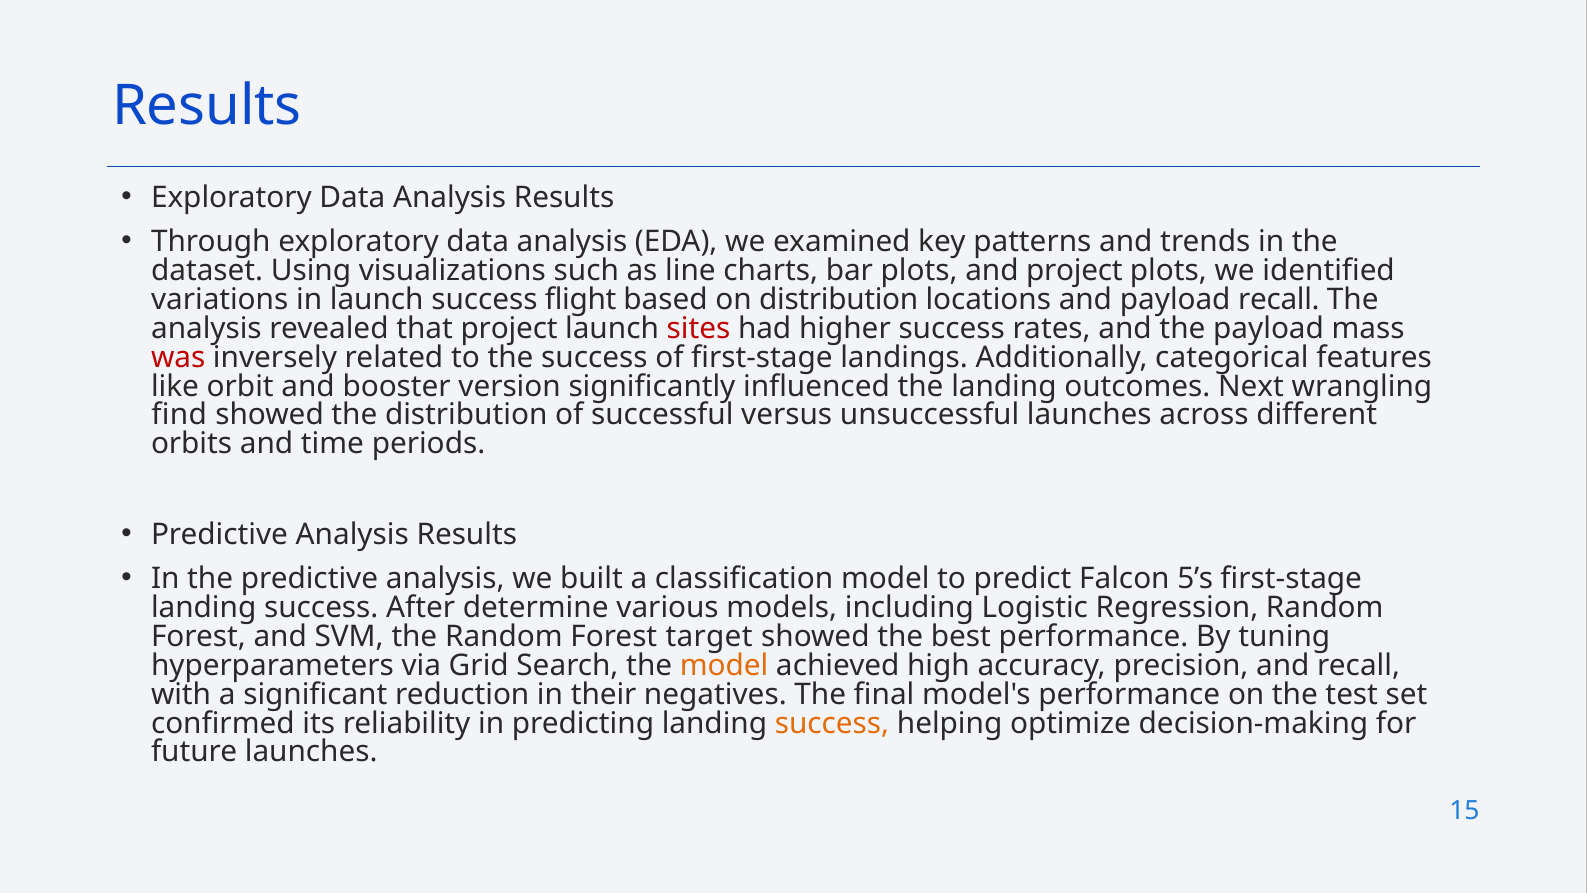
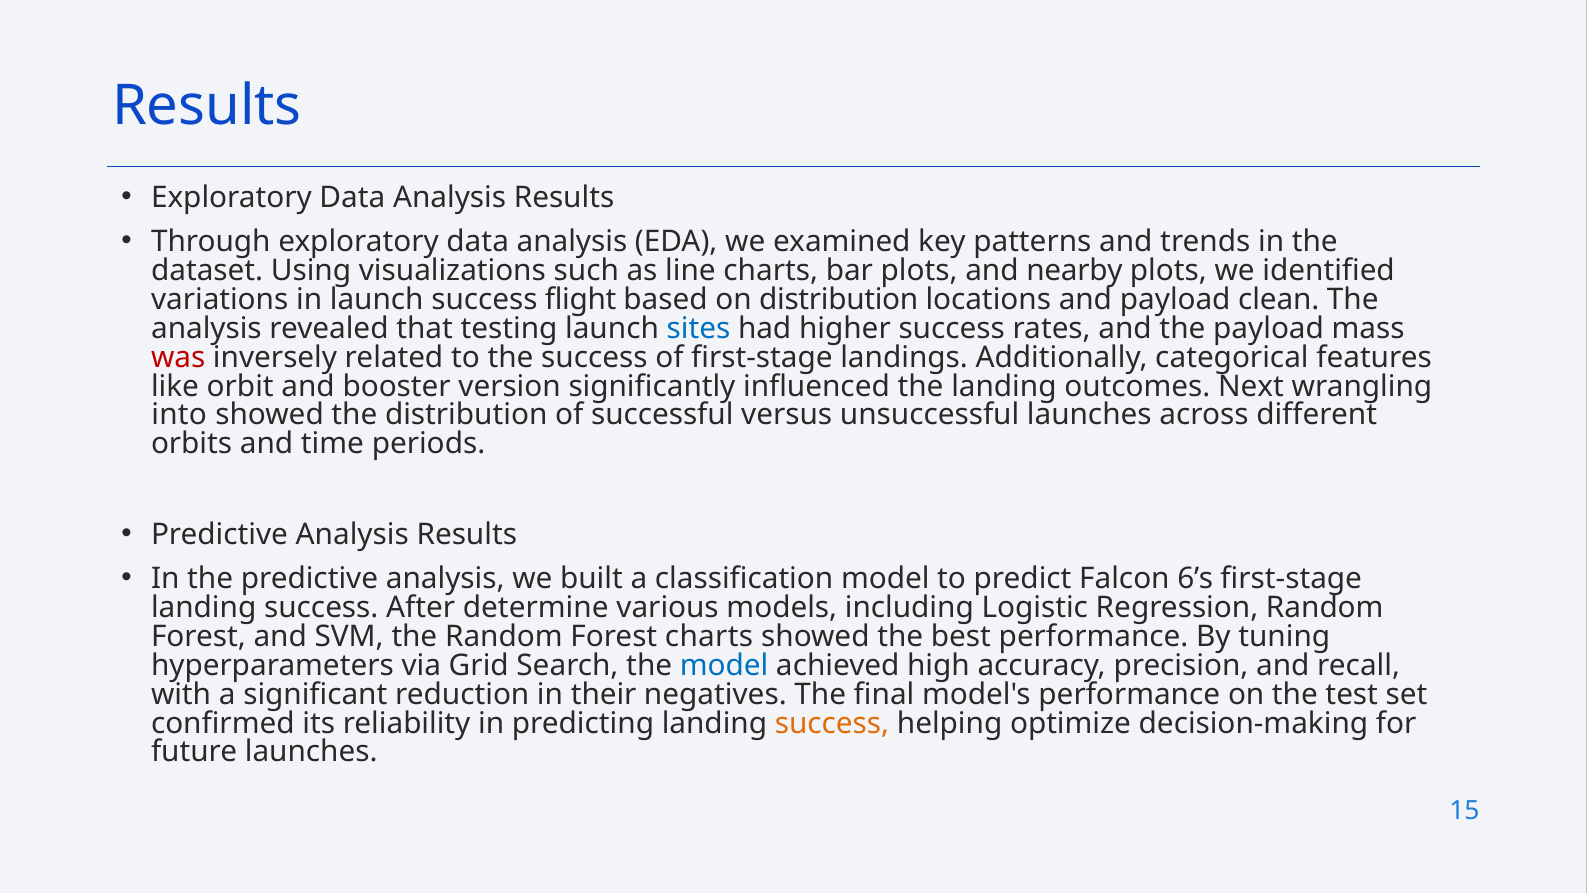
and project: project -> nearby (1074, 270)
payload recall: recall -> clean (1279, 299)
that project: project -> testing (509, 328)
sites colour: red -> blue (699, 328)
find: find -> into (179, 415)
5’s: 5’s -> 6’s (1195, 578)
Forest target: target -> charts (709, 636)
model colour: orange -> blue (724, 665)
